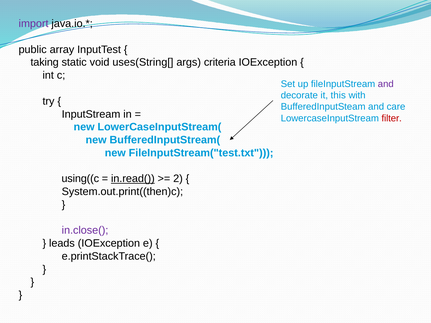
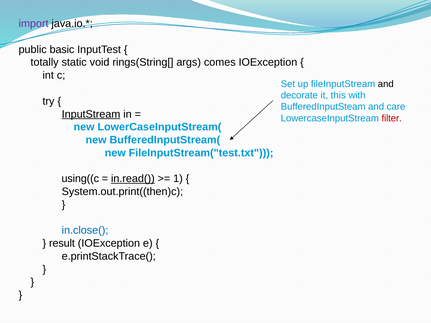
array: array -> basic (62, 50)
taking: taking -> totally (45, 62)
uses(String[: uses(String[ -> rings(String[ (143, 62)
criteria: criteria -> comes (220, 62)
and colour: purple -> black (386, 84)
InputStream underline: none -> present (91, 114)
2: 2 -> 1 (178, 179)
in.close( colour: purple -> blue (85, 231)
leads: leads -> result (62, 244)
